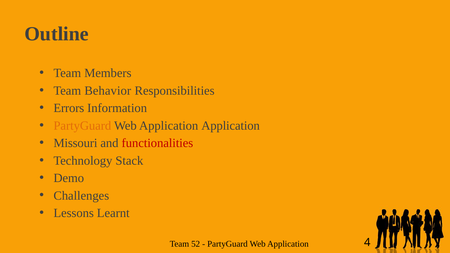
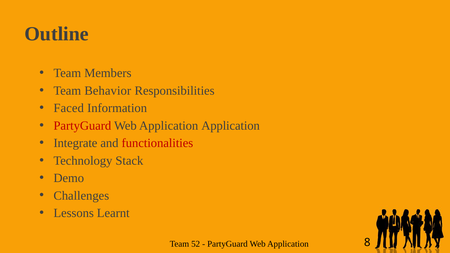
Errors: Errors -> Faced (69, 108)
PartyGuard colour: orange -> red (82, 126)
Missouri: Missouri -> Integrate (75, 143)
4: 4 -> 8 (367, 243)
